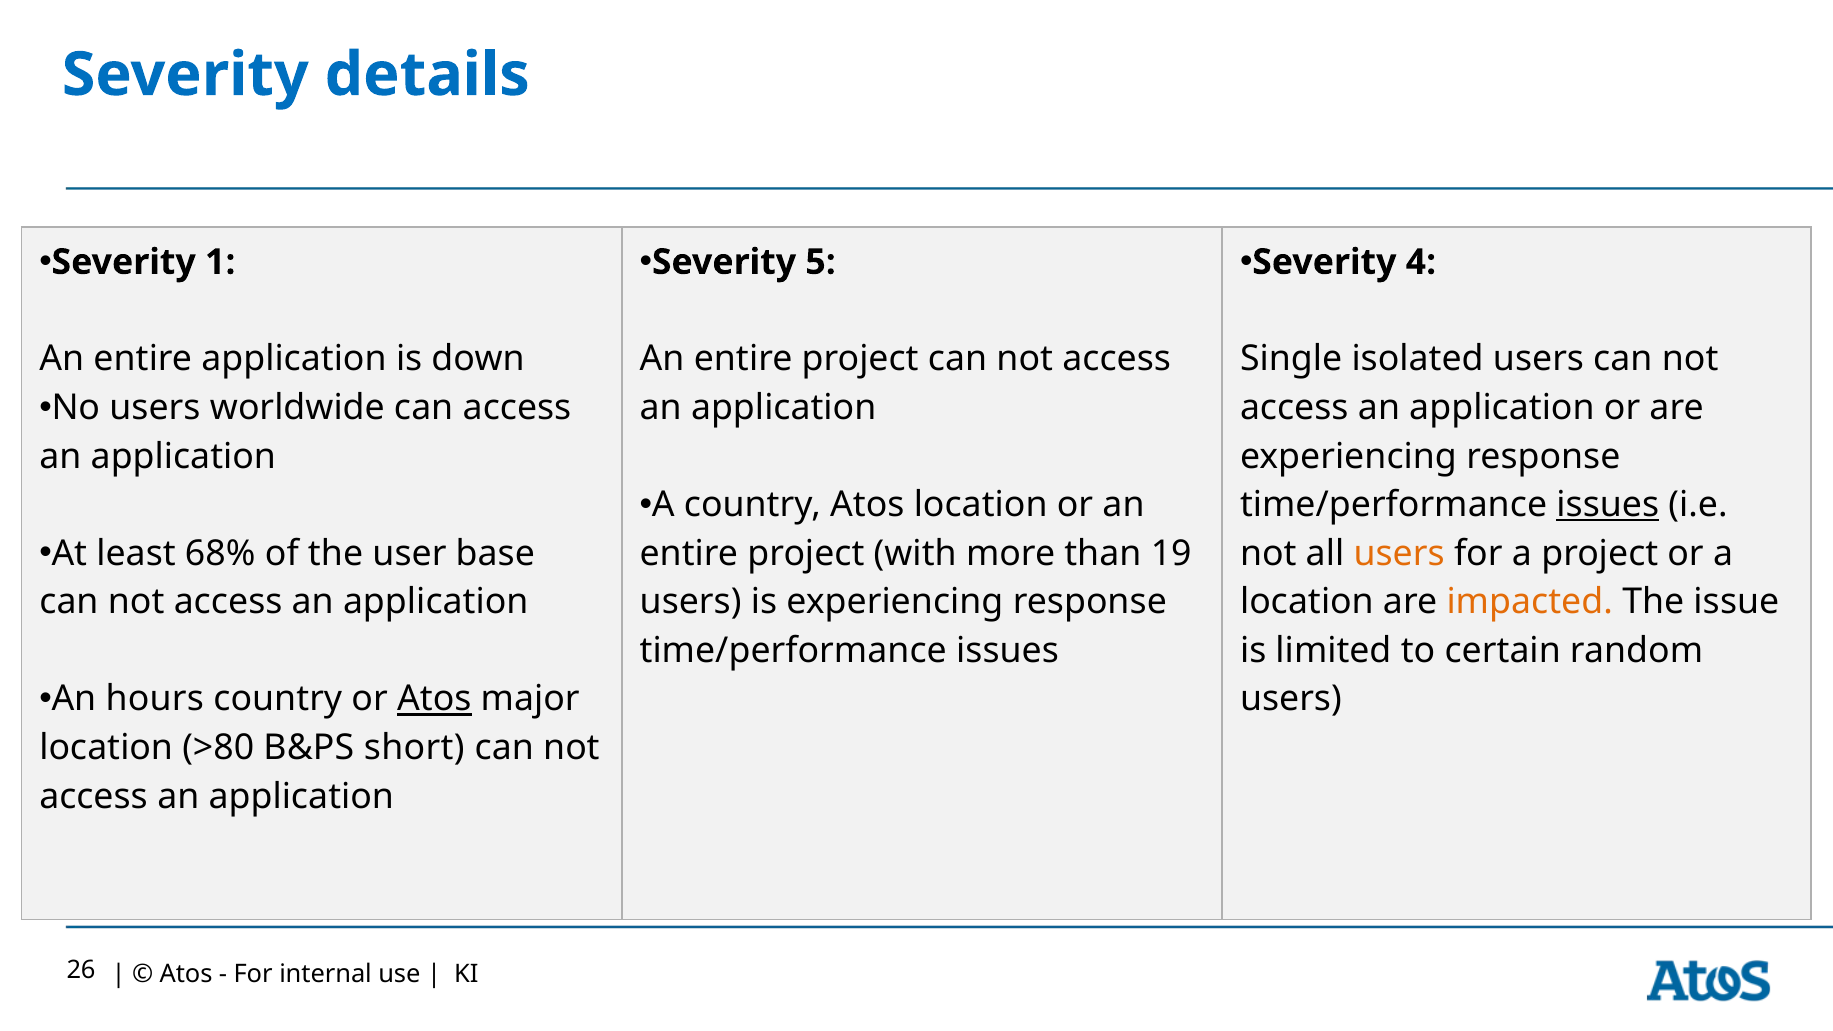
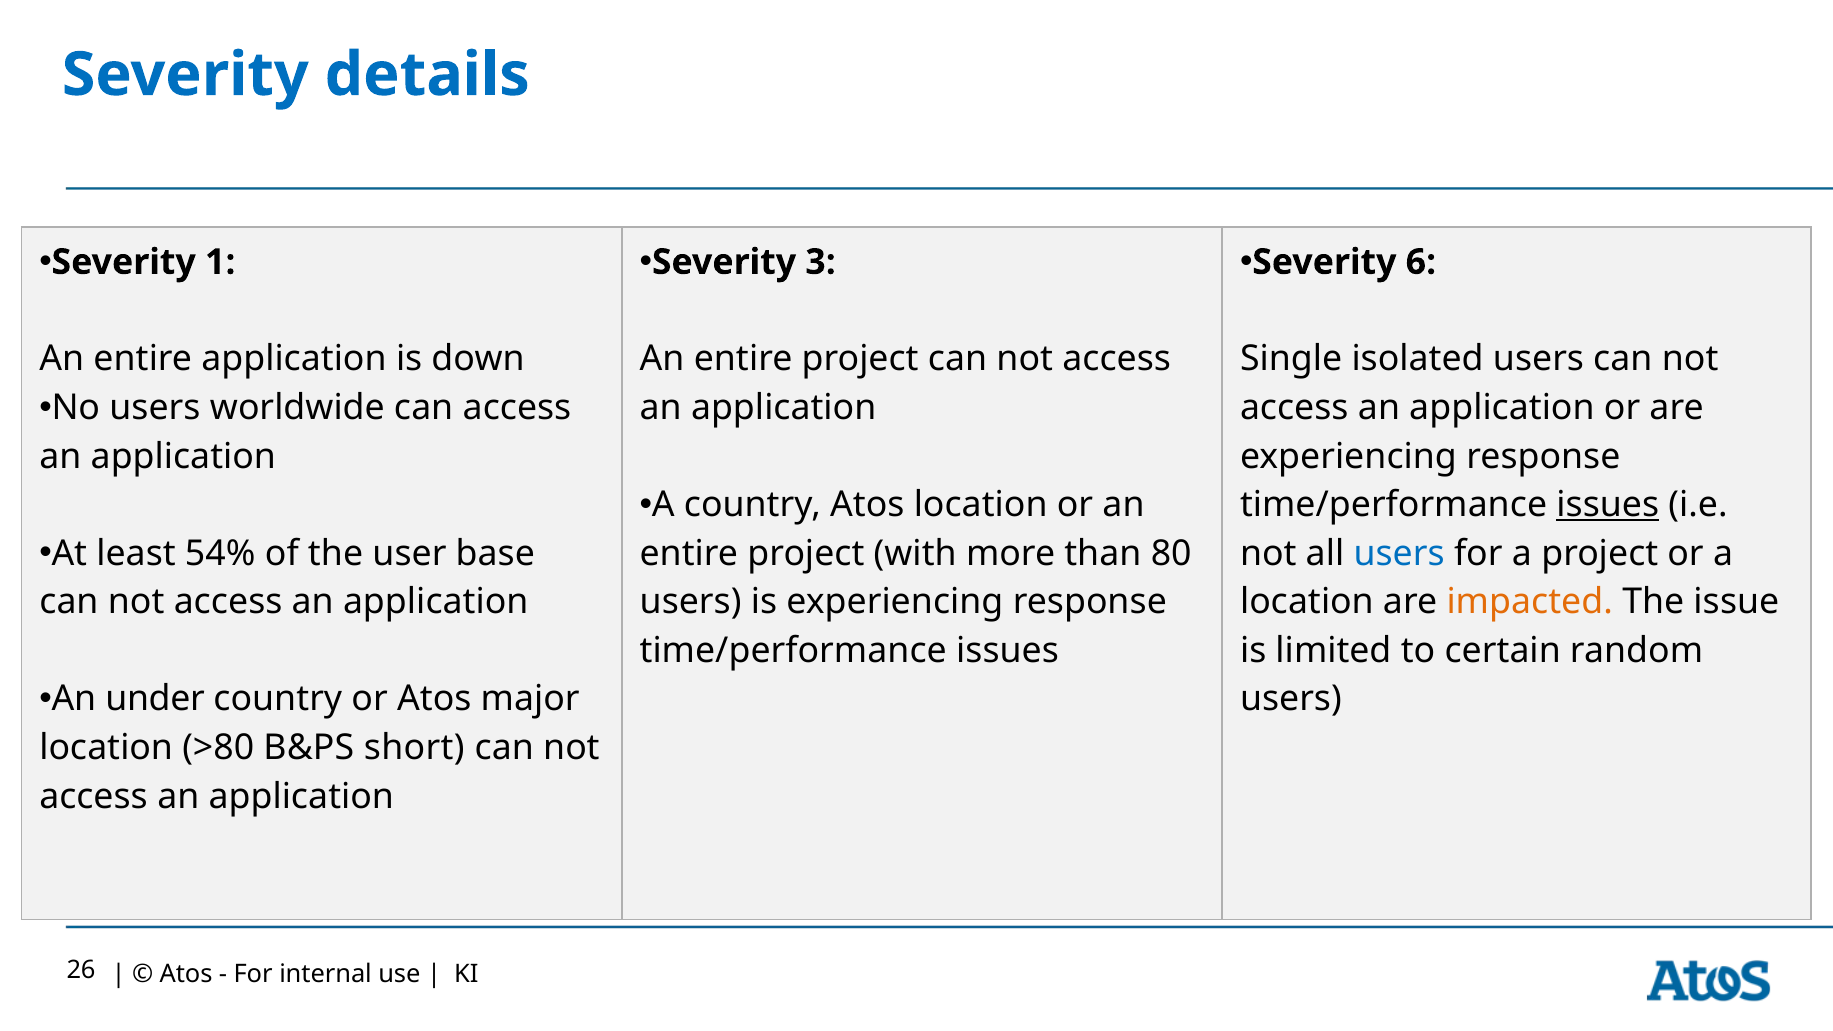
5: 5 -> 3 (821, 262)
4: 4 -> 6 (1421, 262)
68%: 68% -> 54% (220, 554)
19: 19 -> 80 (1171, 554)
users colour: orange -> blue (1399, 554)
hours: hours -> under (155, 699)
Atos underline: present -> none (434, 699)
